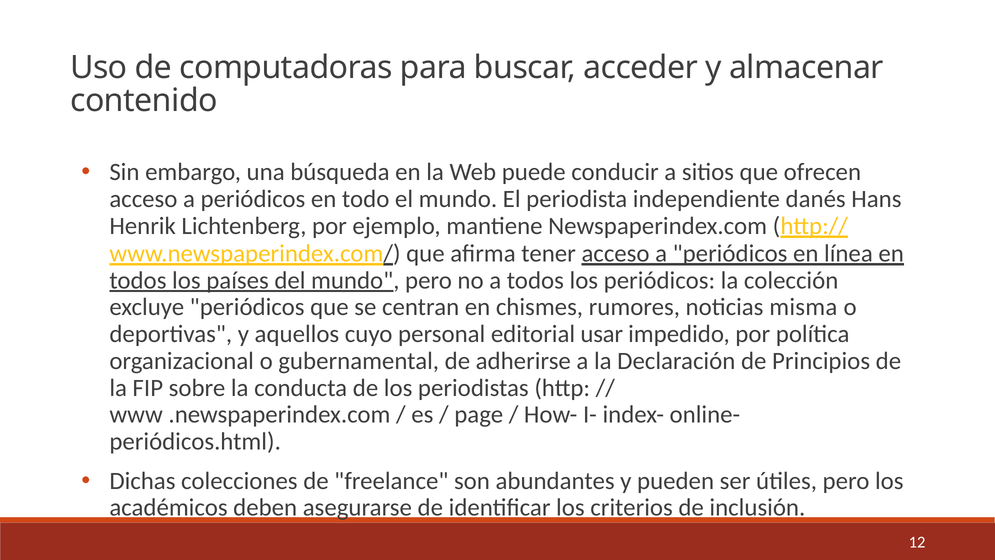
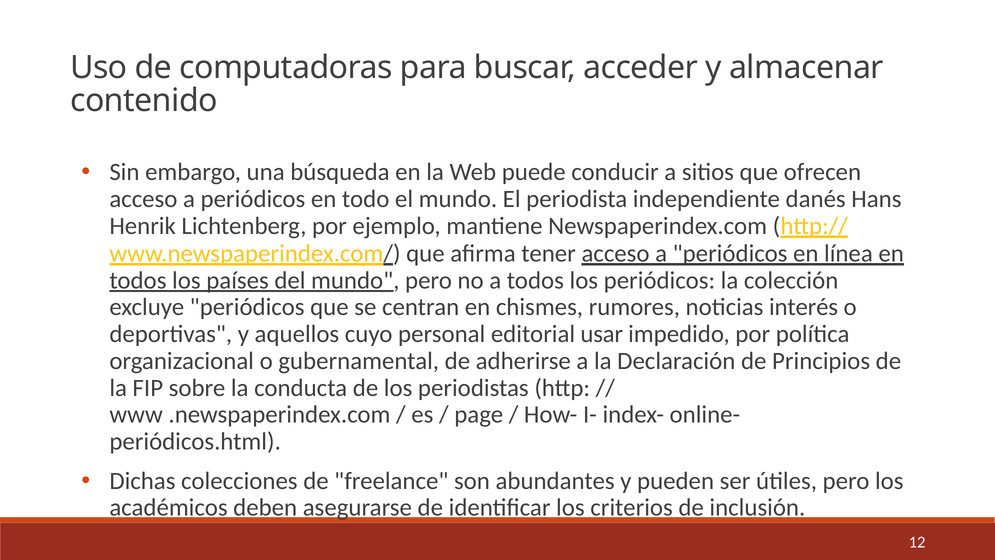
misma: misma -> interés (804, 307)
